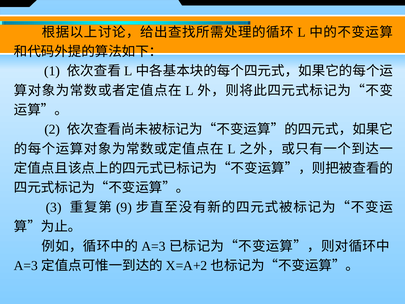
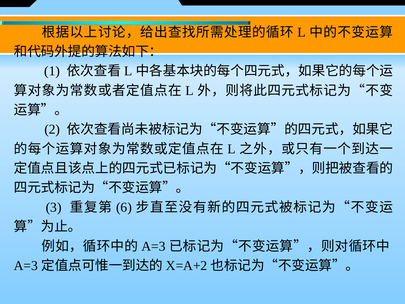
9: 9 -> 6 (124, 207)
